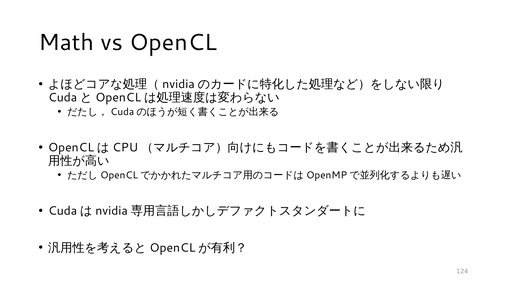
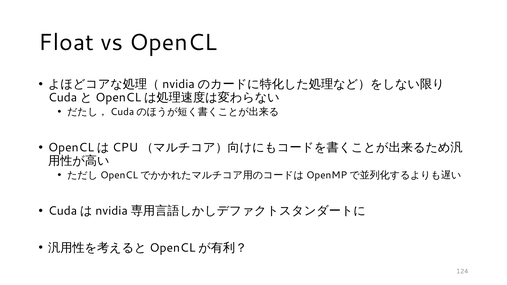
Math: Math -> Float (66, 43)
